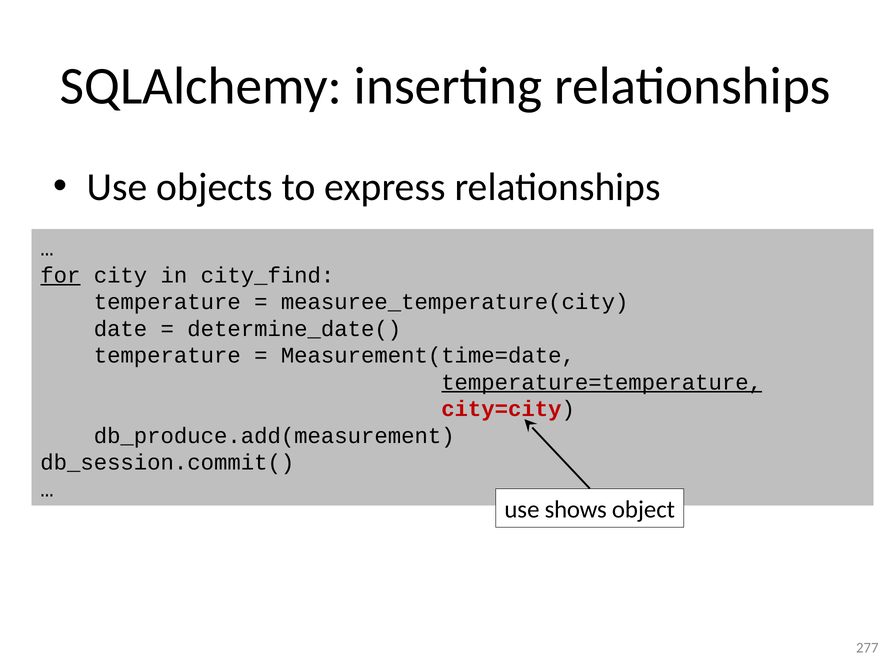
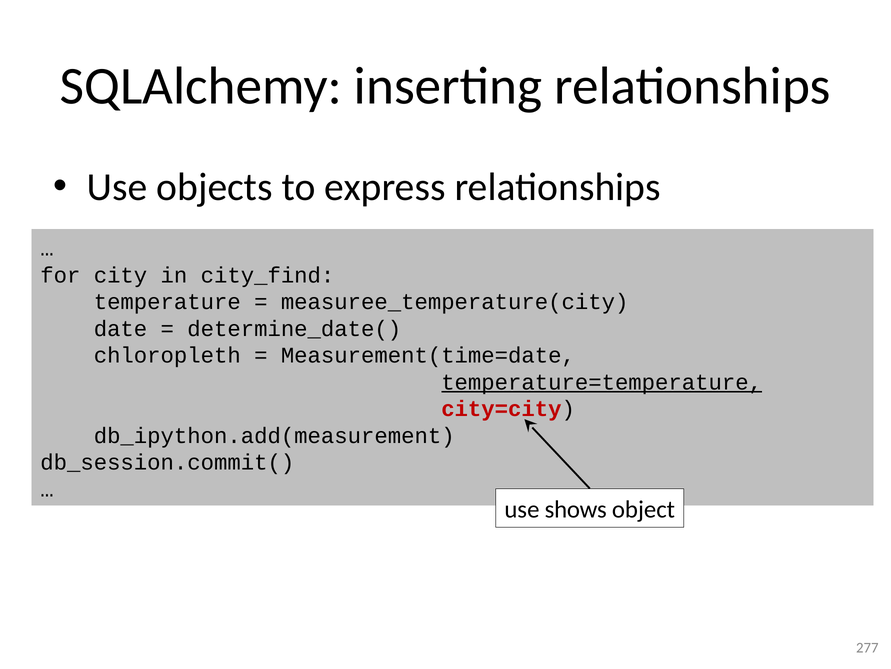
for underline: present -> none (60, 275)
temperature: temperature -> chloropleth (167, 355)
db_produce.add(measurement: db_produce.add(measurement -> db_ipython.add(measurement (274, 435)
